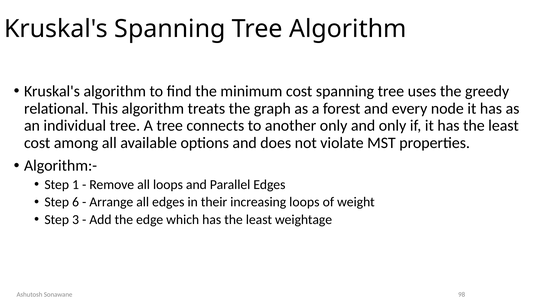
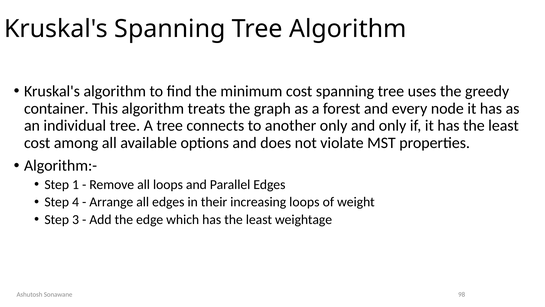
relational: relational -> container (56, 108)
6: 6 -> 4 (76, 202)
